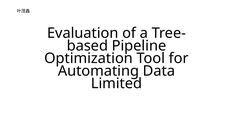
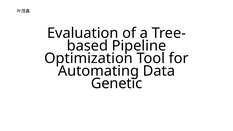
Limited: Limited -> Genetic (117, 83)
